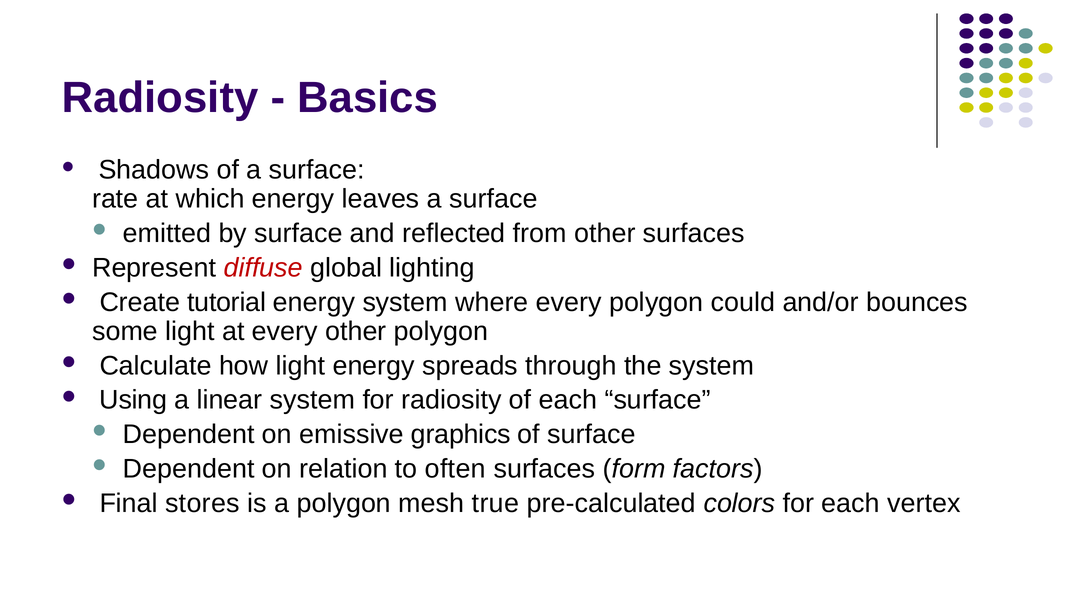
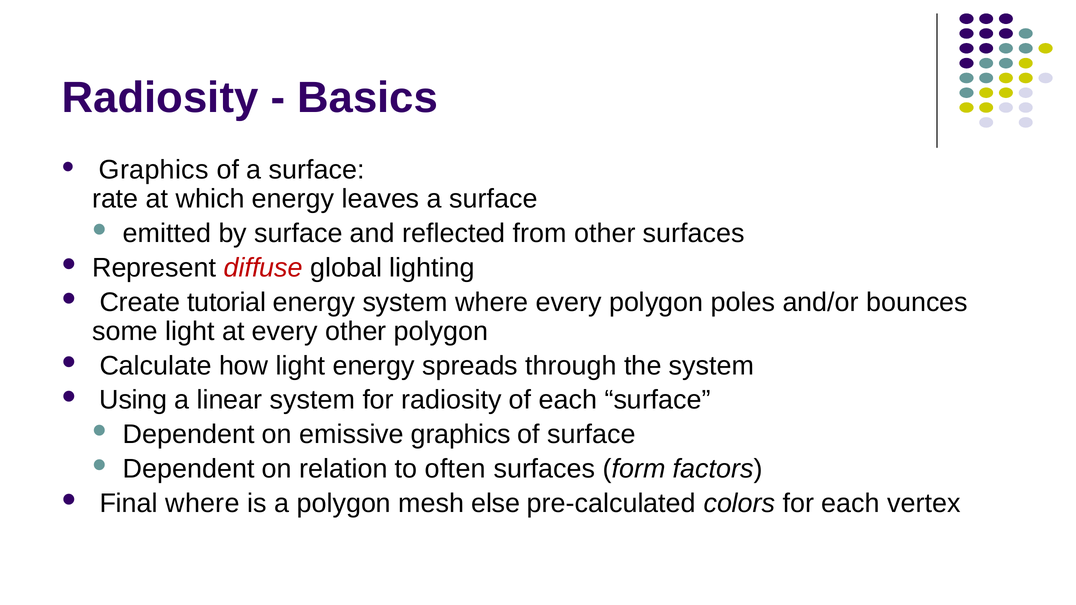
Shadows: Shadows -> Graphics (154, 170)
could: could -> poles (743, 302)
Final stores: stores -> where (202, 503)
true: true -> else (496, 503)
